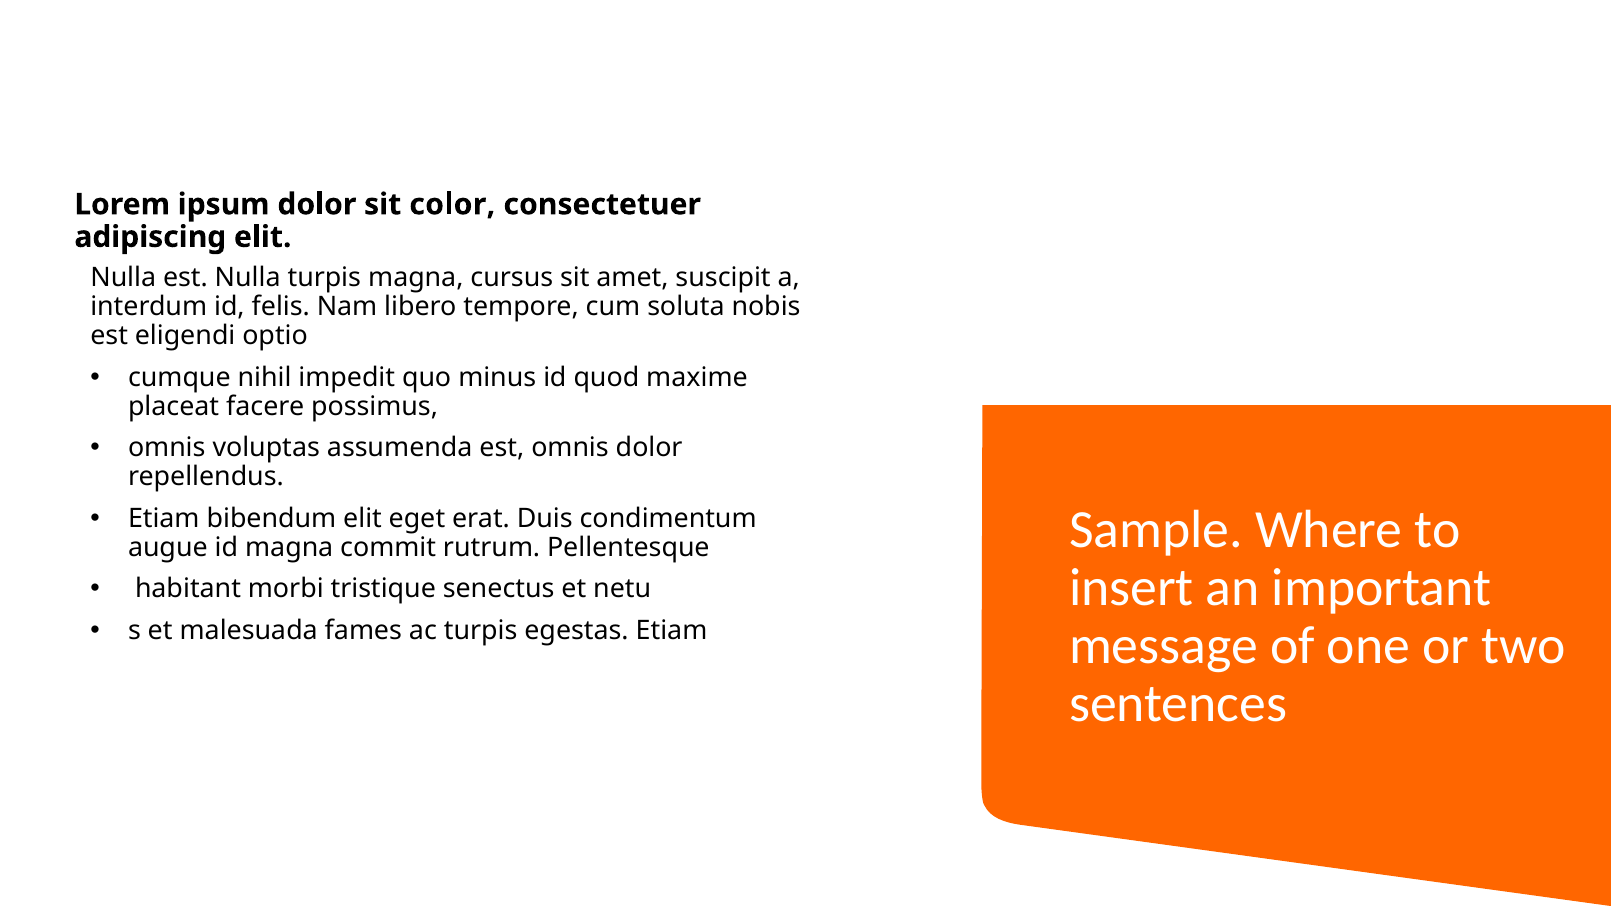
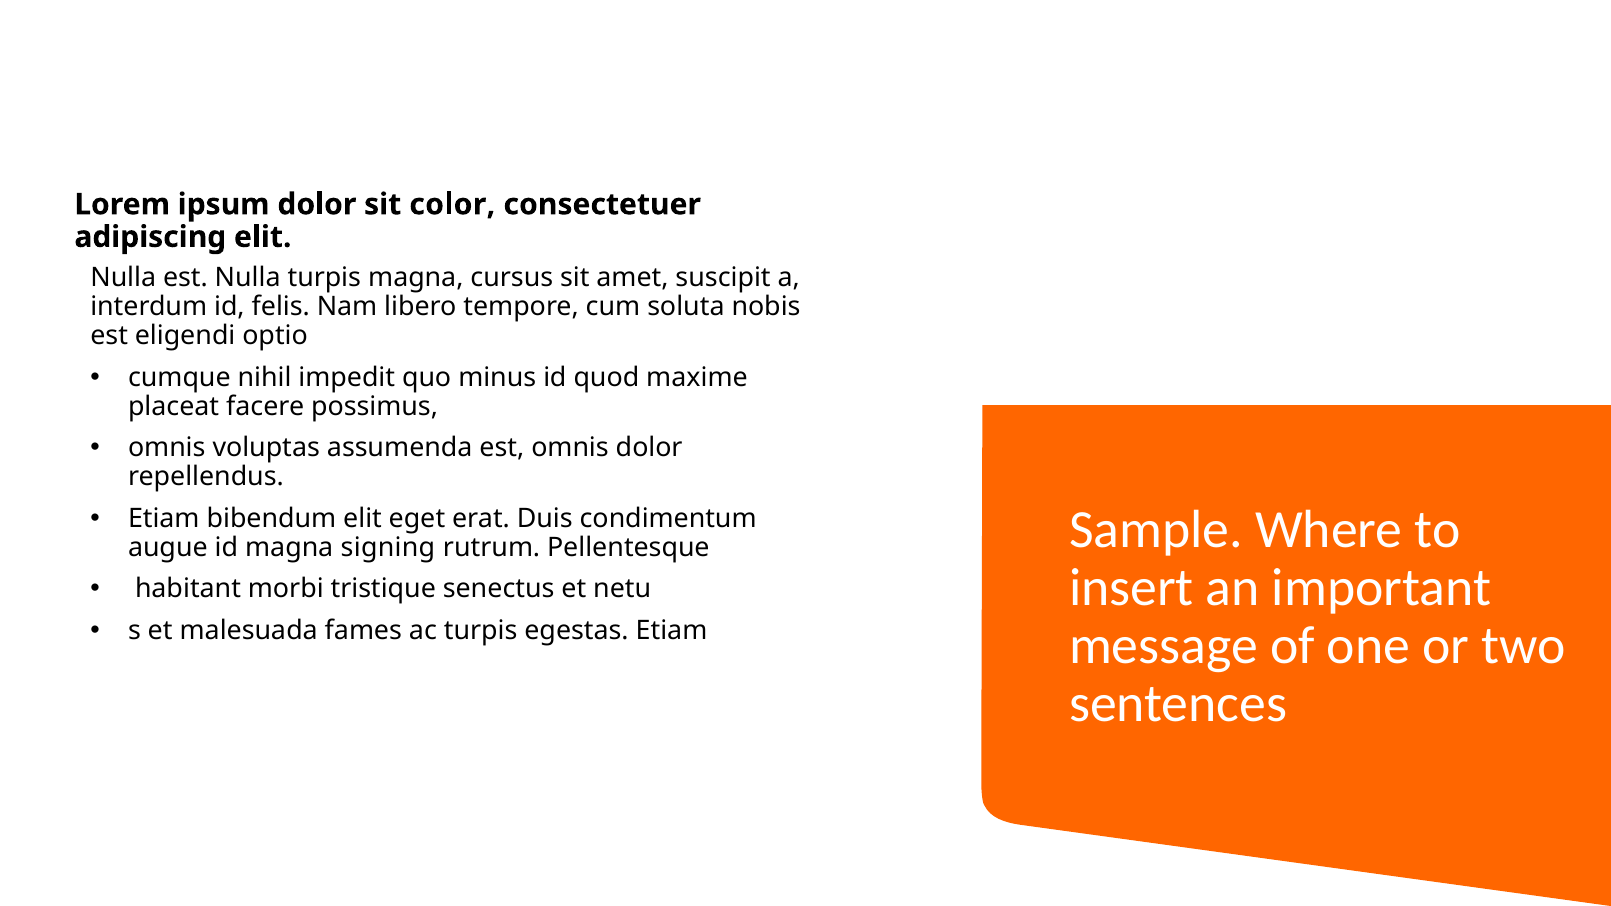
commit: commit -> signing (388, 548)
